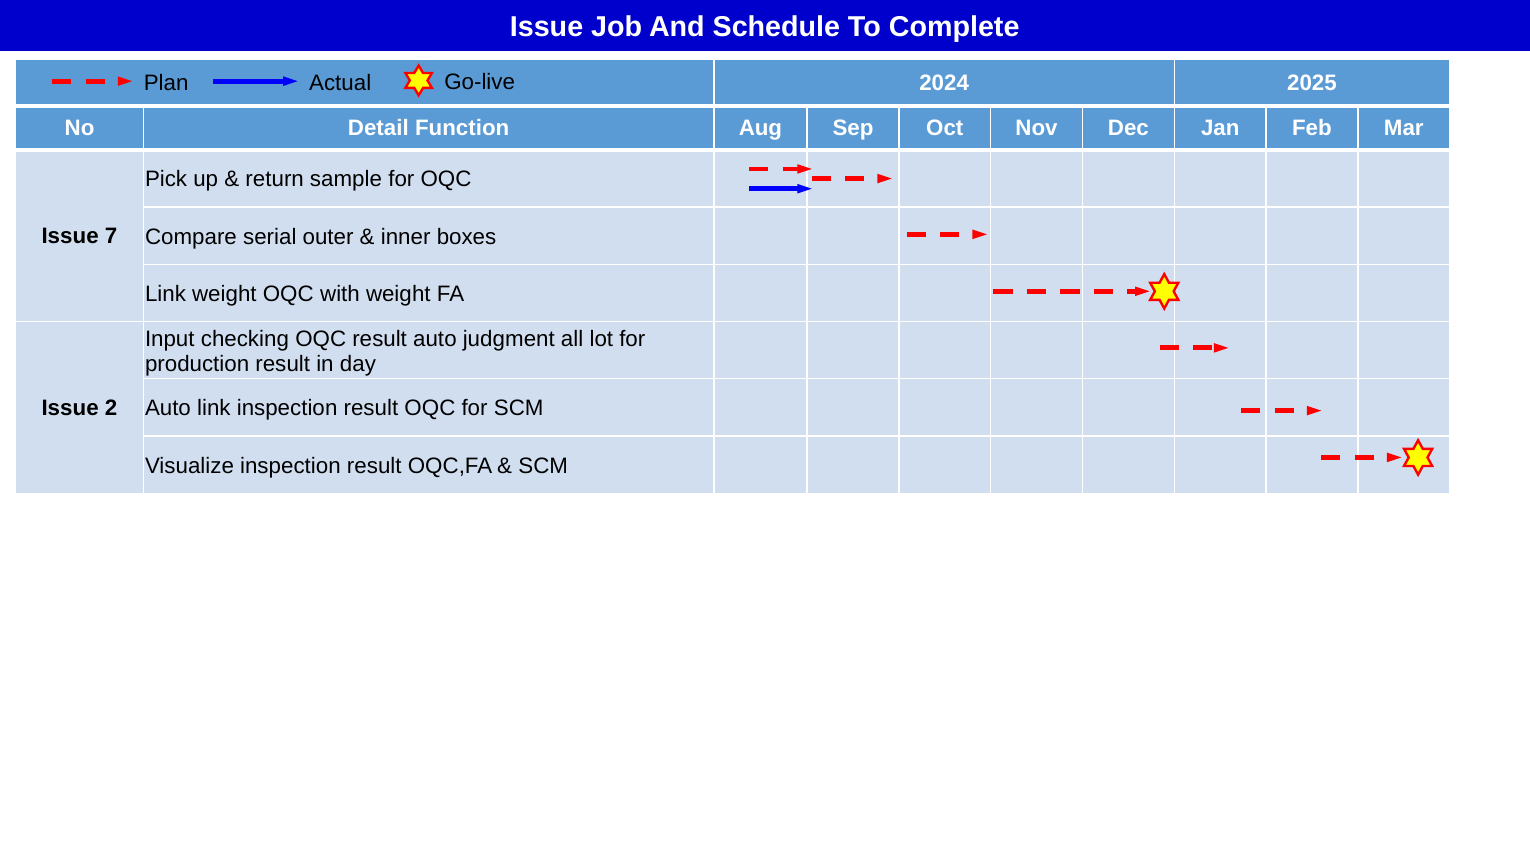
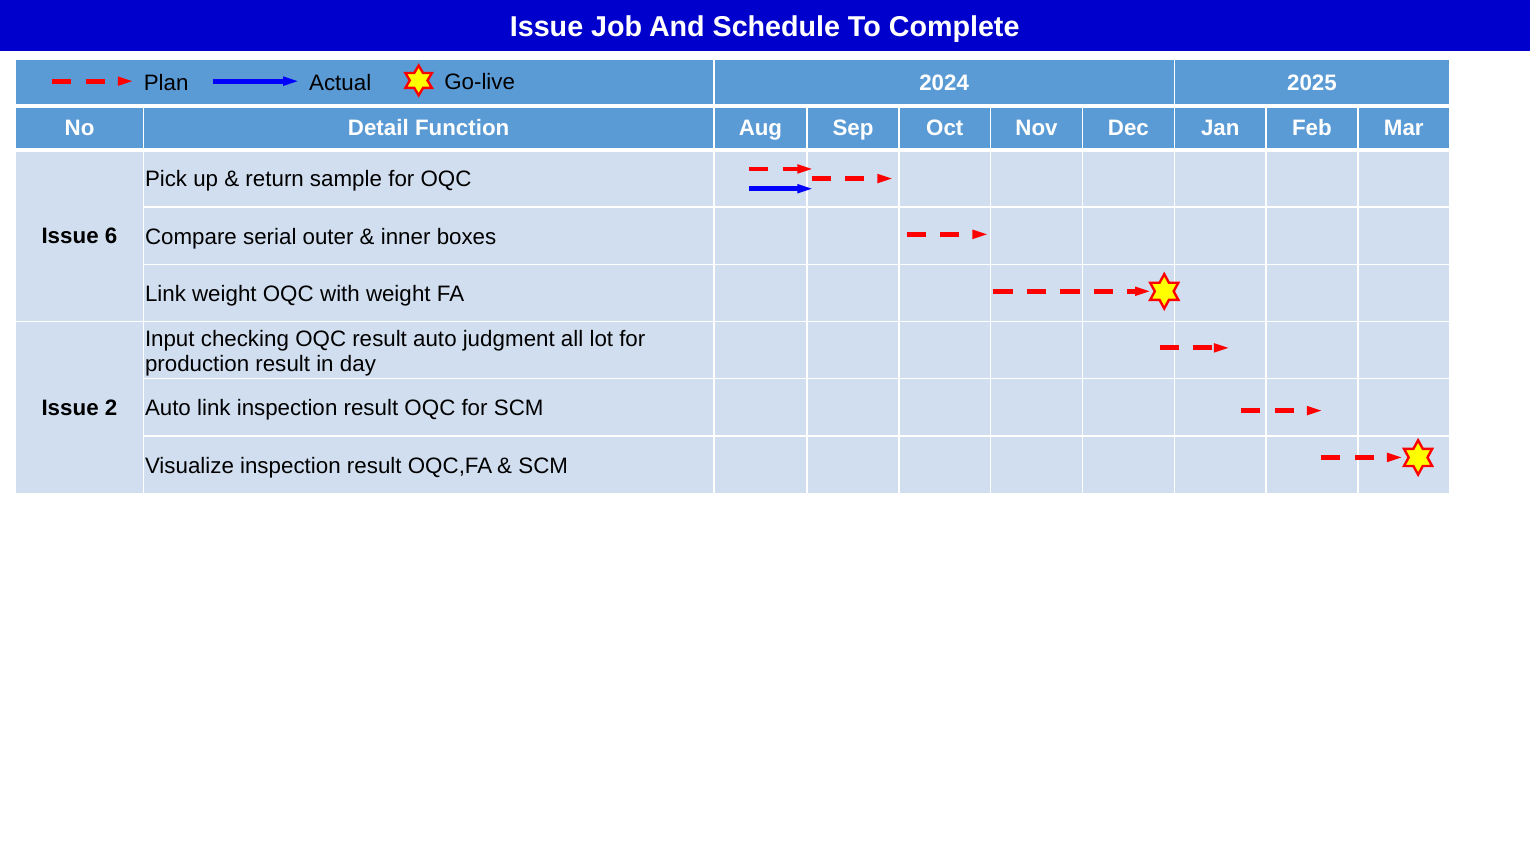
7: 7 -> 6 (111, 236)
